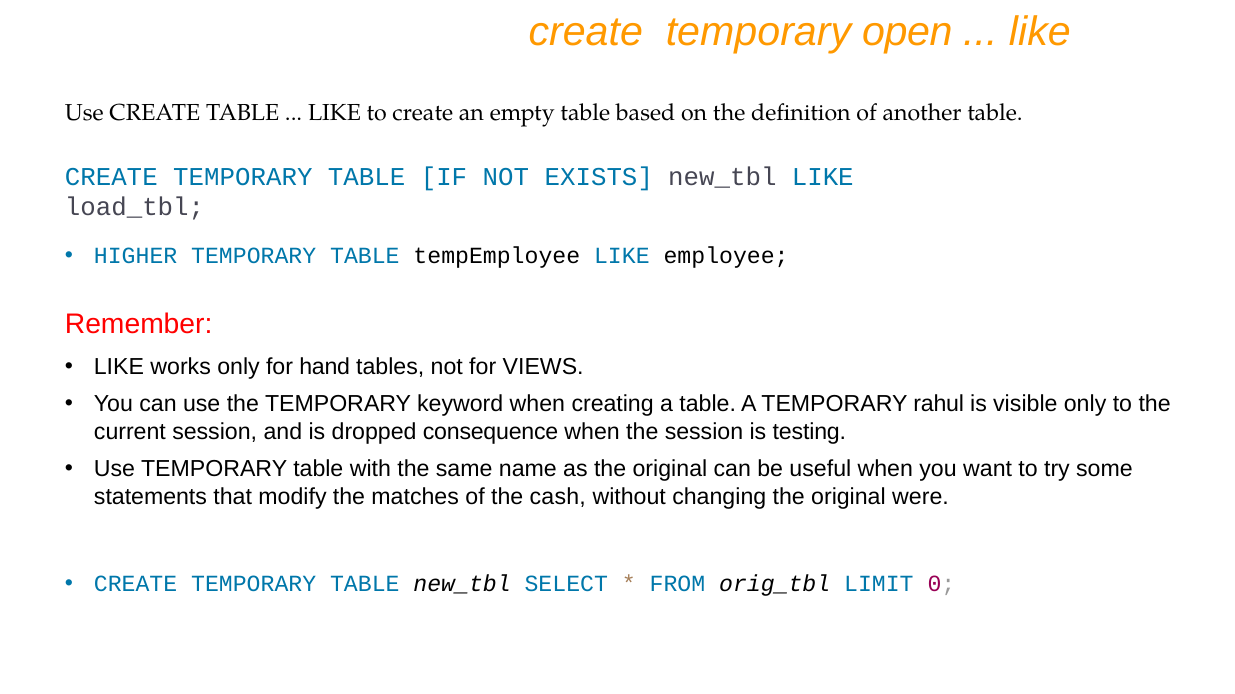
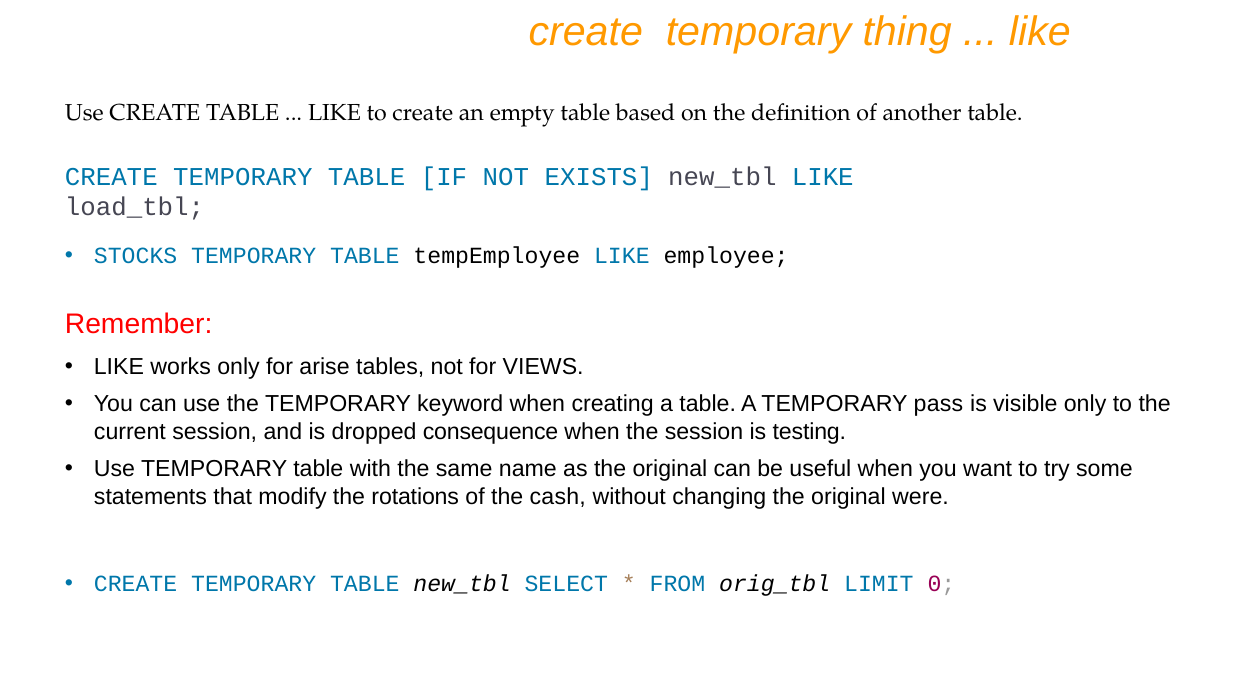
open: open -> thing (907, 32)
HIGHER: HIGHER -> STOCKS (136, 256)
hand: hand -> arise (325, 368)
rahul: rahul -> pass (939, 405)
matches: matches -> rotations (415, 497)
